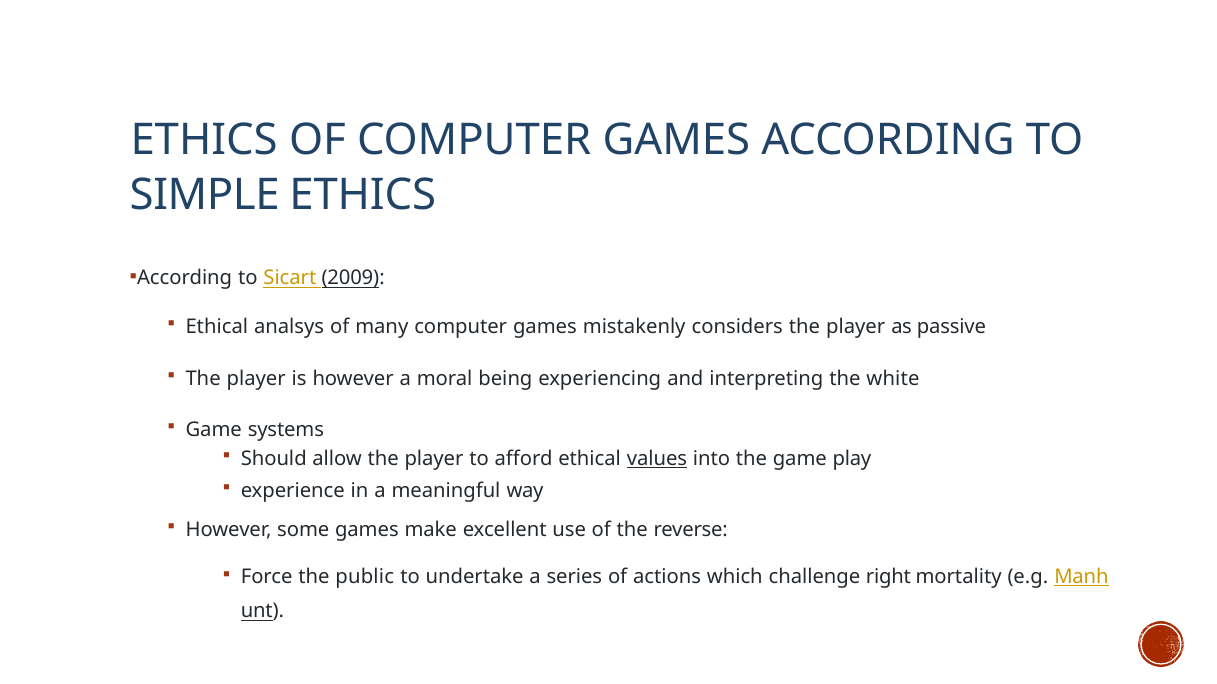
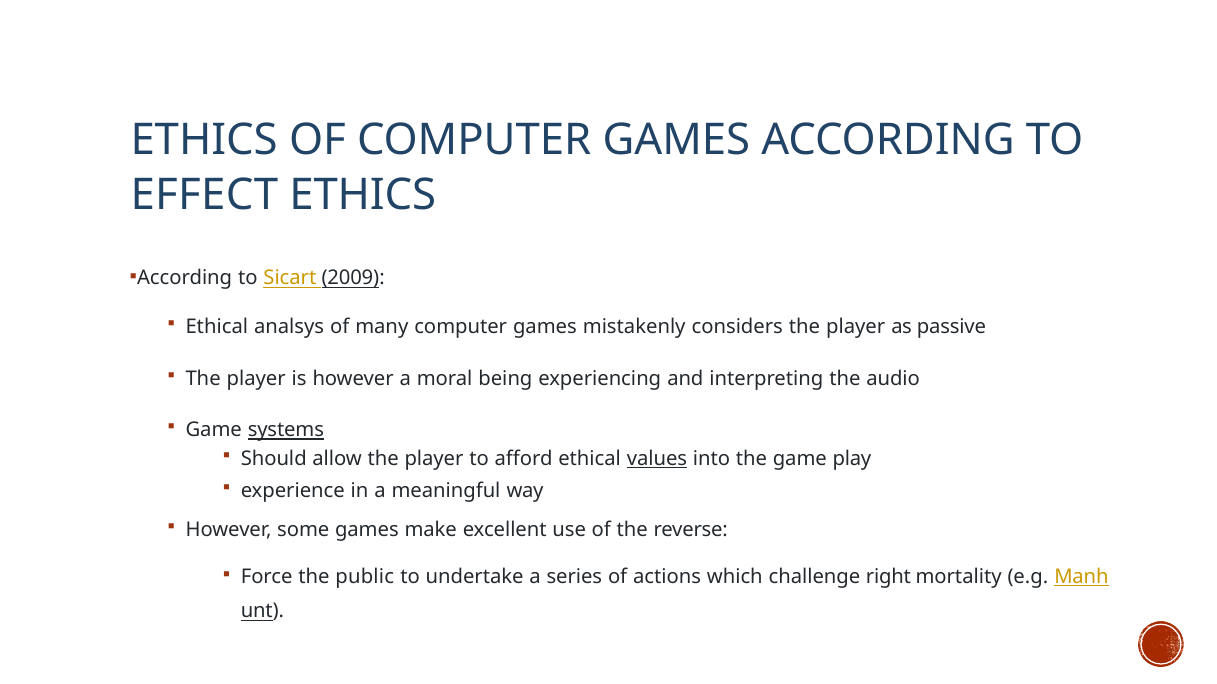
SIMPLE: SIMPLE -> EFFECT (204, 195)
white: white -> audio (893, 379)
systems underline: none -> present (286, 431)
